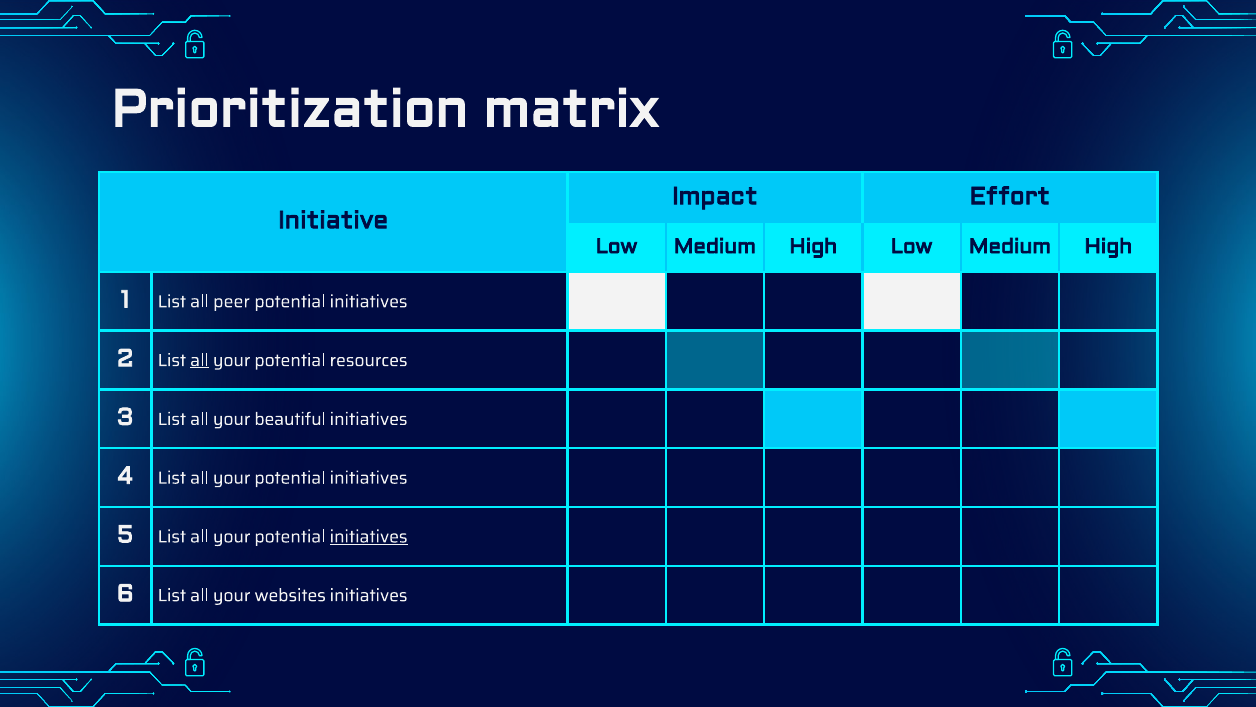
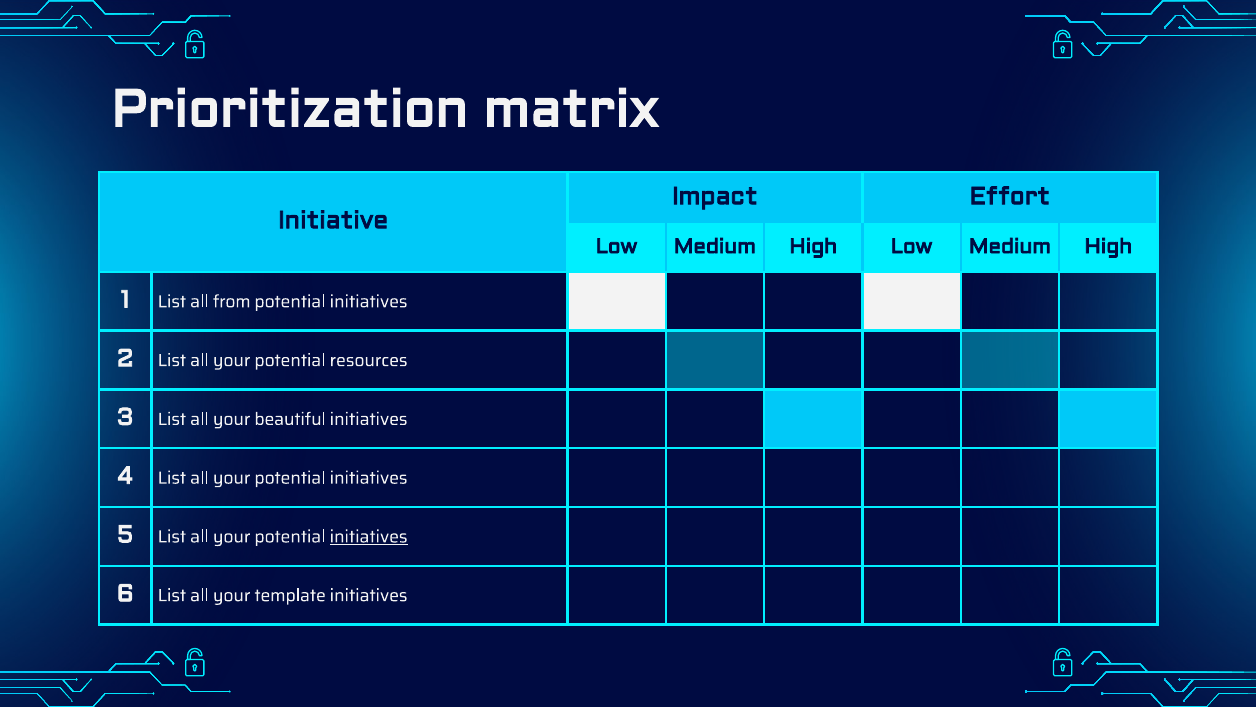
peer: peer -> from (232, 301)
all underline: present -> none (200, 360)
websites: websites -> template (290, 595)
